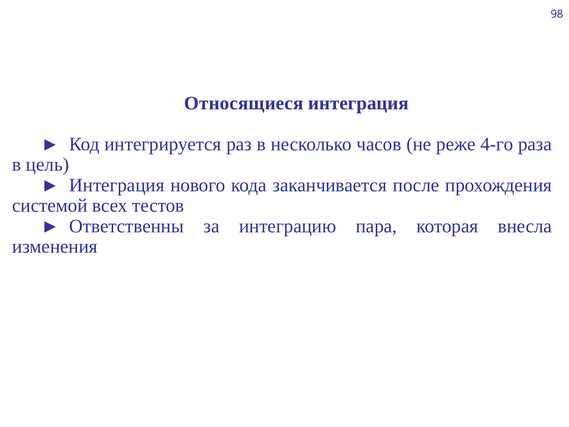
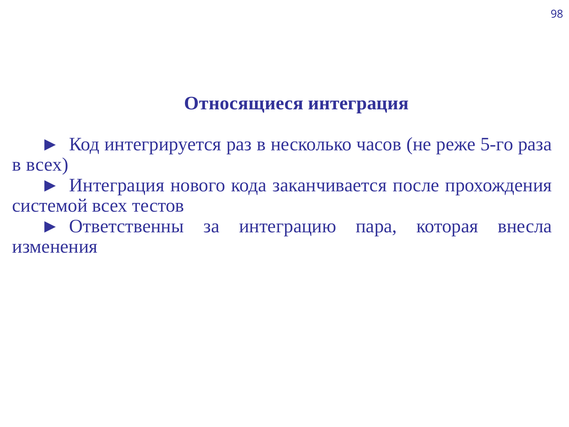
4-го: 4-го -> 5-го (497, 144)
в цель: цель -> всех (47, 165)
